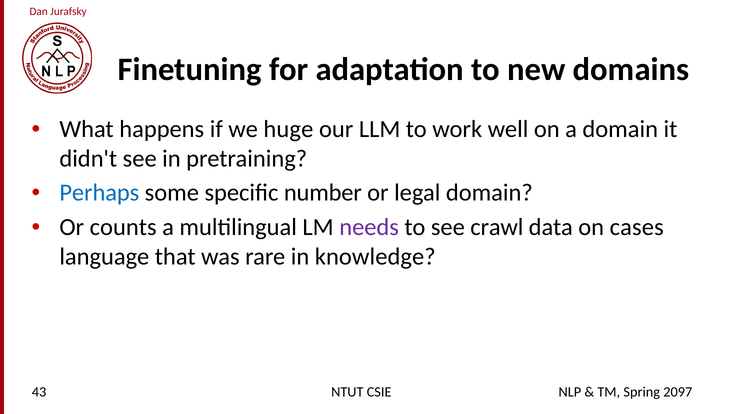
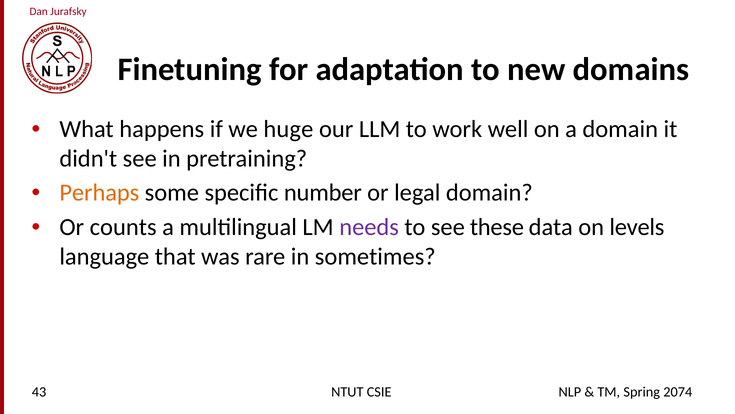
Perhaps colour: blue -> orange (99, 193)
crawl: crawl -> these (497, 227)
cases: cases -> levels (637, 227)
knowledge: knowledge -> sometimes (375, 256)
2097: 2097 -> 2074 (678, 391)
